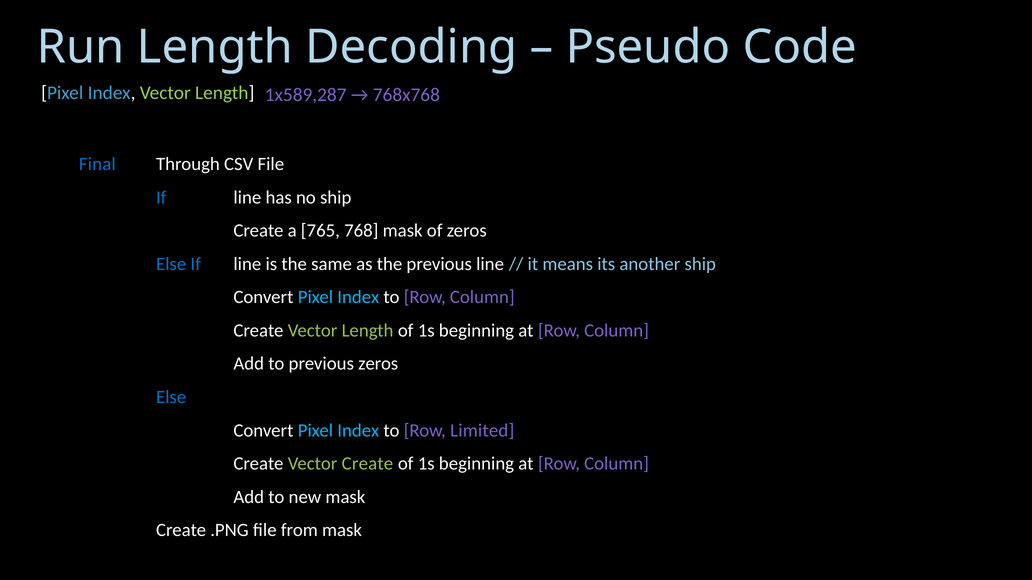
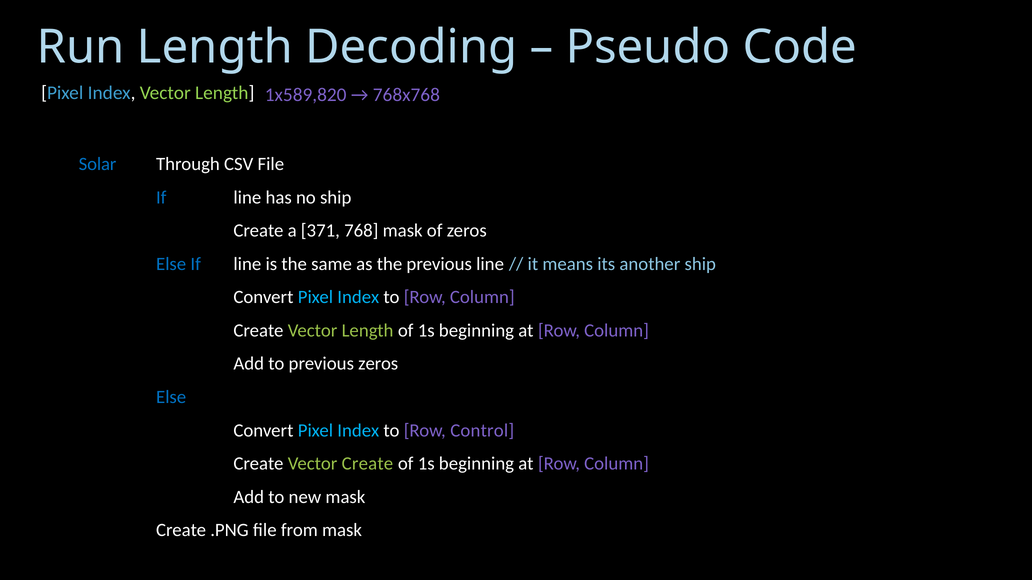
1x589,287: 1x589,287 -> 1x589,820 (306, 95)
Final: Final -> Solar (98, 164)
765: 765 -> 371 (320, 231)
Limited: Limited -> Control (482, 431)
